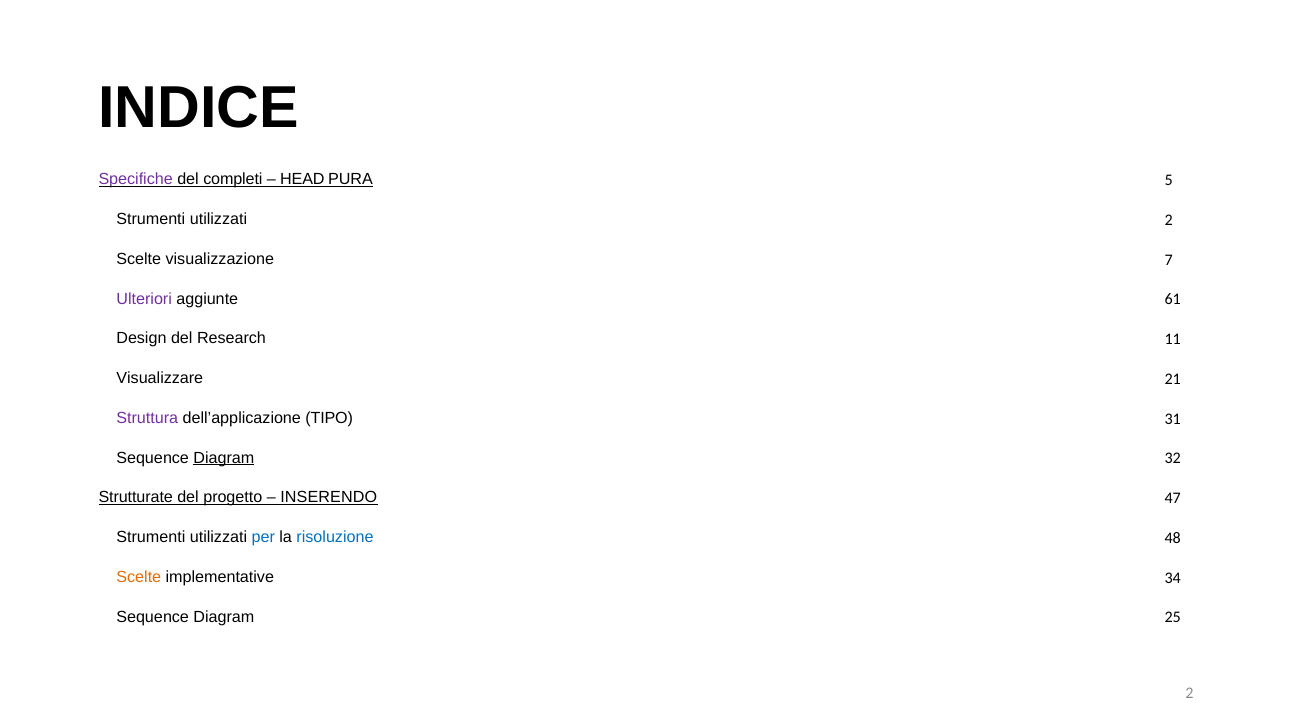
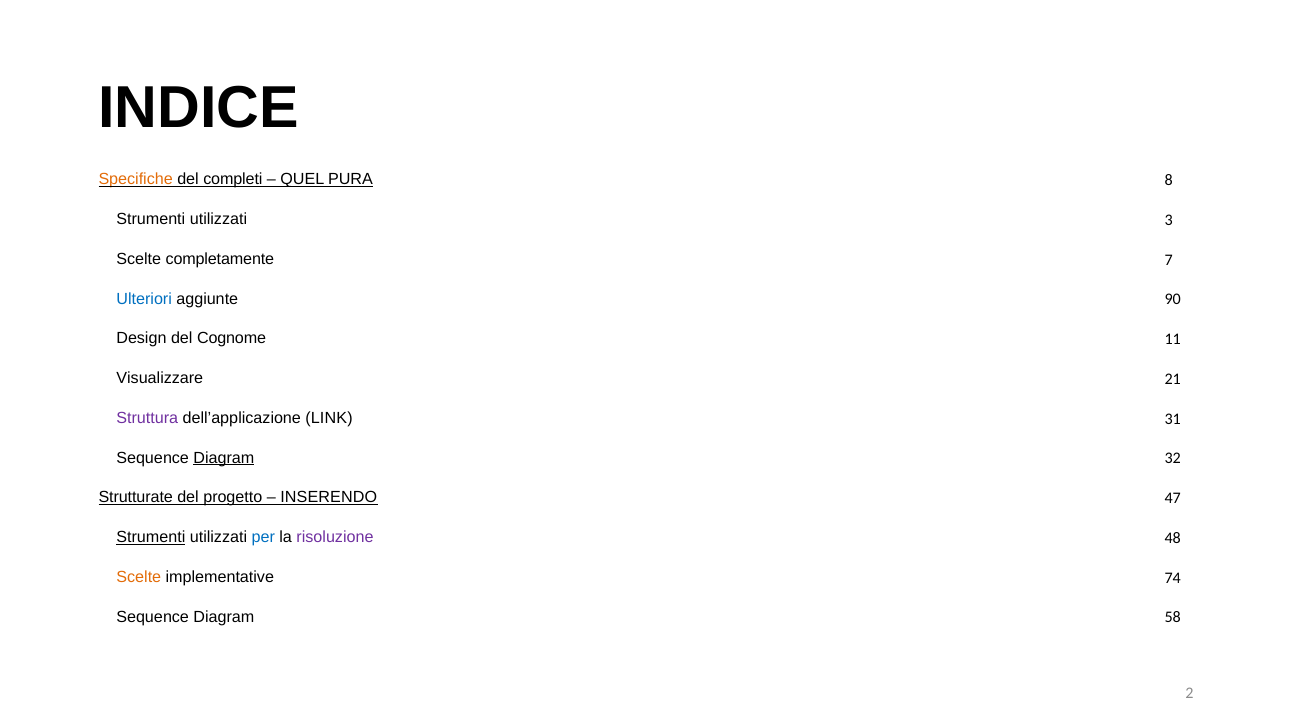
Specifiche colour: purple -> orange (136, 180)
HEAD: HEAD -> QUEL (302, 180)
5: 5 -> 8 (1169, 181)
utilizzati 2: 2 -> 3 (1169, 220)
visualizzazione: visualizzazione -> completamente (220, 259)
Ulteriori colour: purple -> blue (144, 299)
61: 61 -> 90 (1173, 300)
Research: Research -> Cognome (232, 339)
TIPO: TIPO -> LINK (329, 419)
Strumenti underline: none -> present (151, 538)
risoluzione colour: blue -> purple (335, 538)
34: 34 -> 74 (1173, 578)
25: 25 -> 58 (1173, 618)
